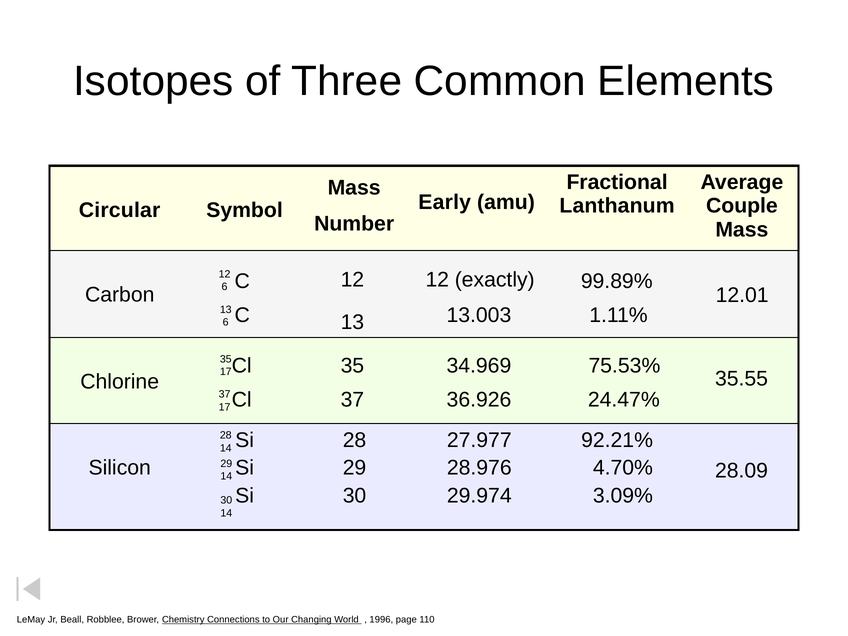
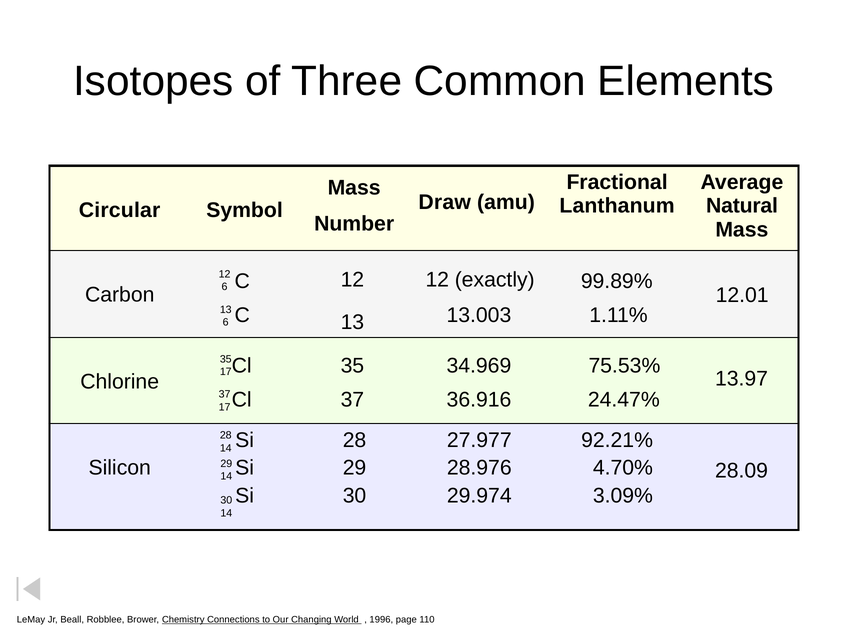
Early: Early -> Draw (445, 202)
Couple: Couple -> Natural (742, 206)
35.55: 35.55 -> 13.97 (742, 379)
36.926: 36.926 -> 36.916 (479, 400)
